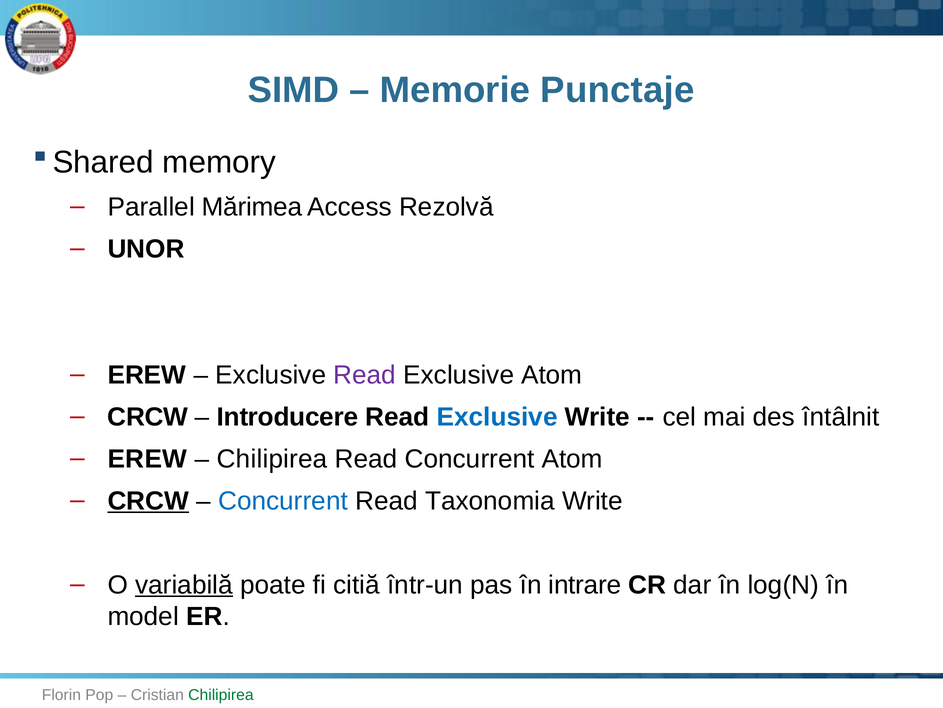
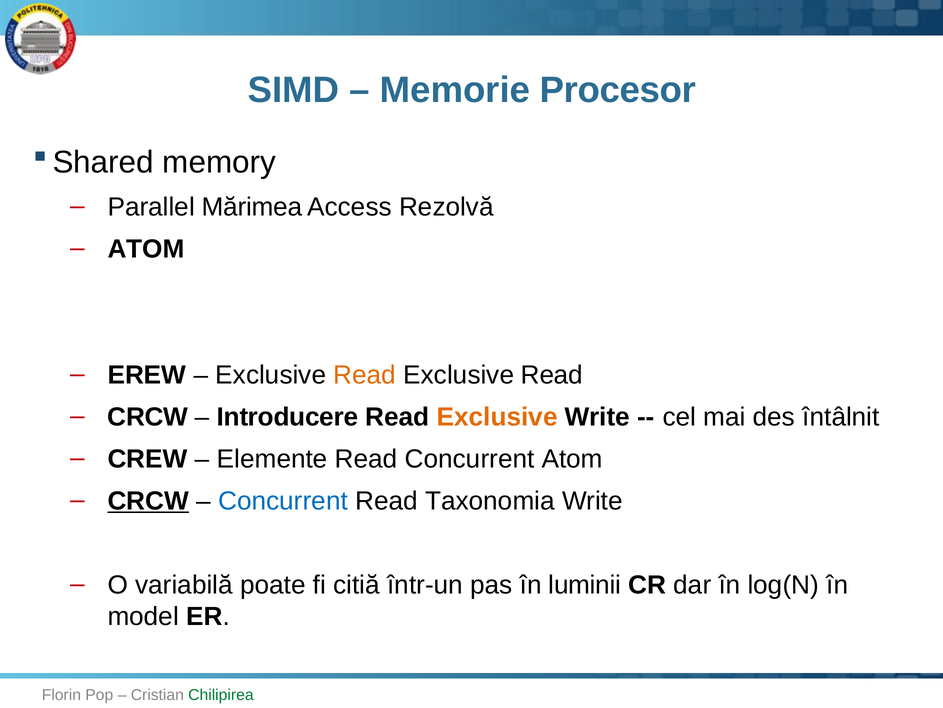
Punctaje: Punctaje -> Procesor (618, 90)
UNOR: UNOR -> ATOM (146, 249)
Read colour: purple -> orange (365, 375)
Atom: Atom -> Read (552, 375)
Exclusive colour: blue -> orange (497, 417)
EREW: EREW -> CREW (148, 459)
Chilipirea: Chilipirea -> Elemente (272, 459)
variabilă underline: present -> none (184, 584)
intrare: intrare -> luminii (585, 584)
